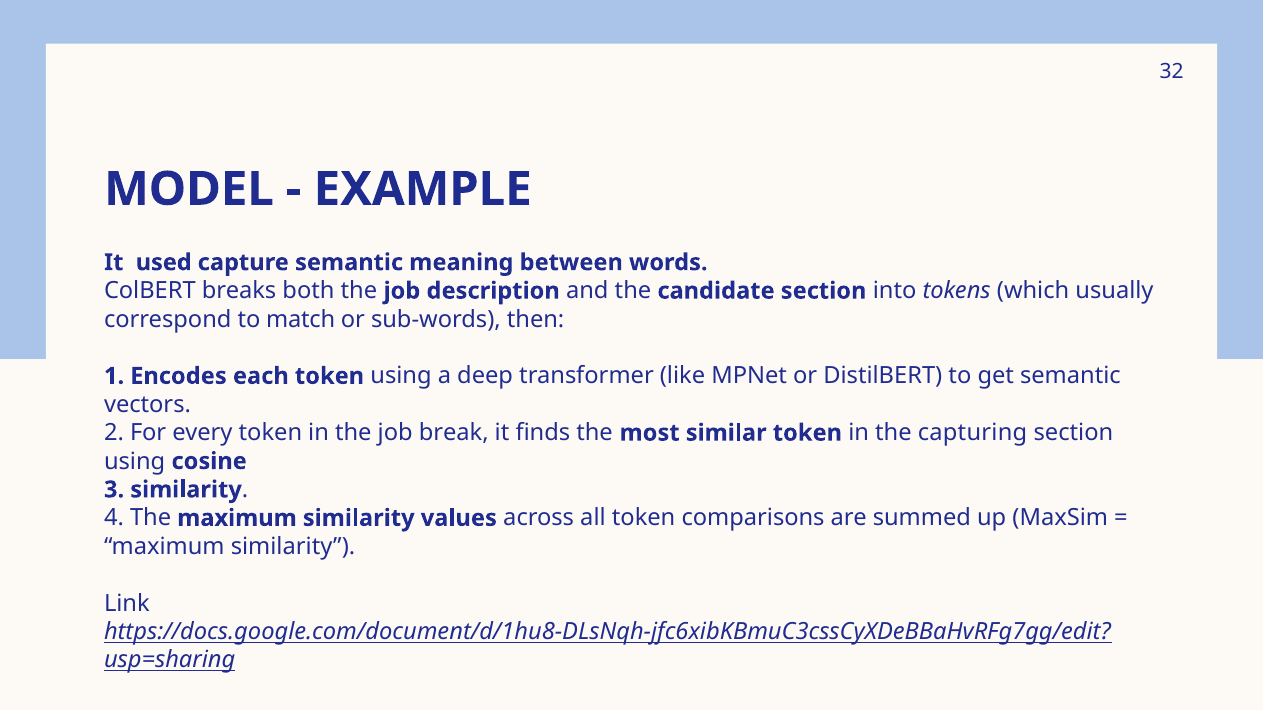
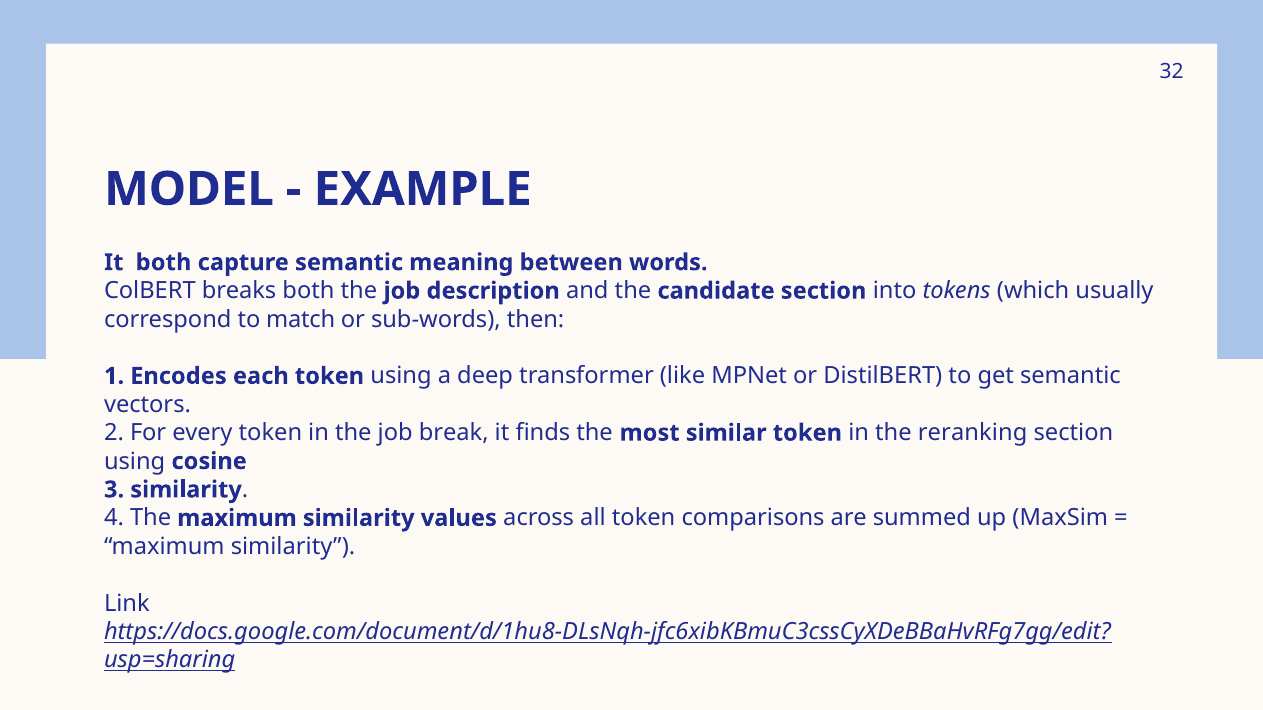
It used: used -> both (164, 263)
capturing: capturing -> reranking (973, 433)
